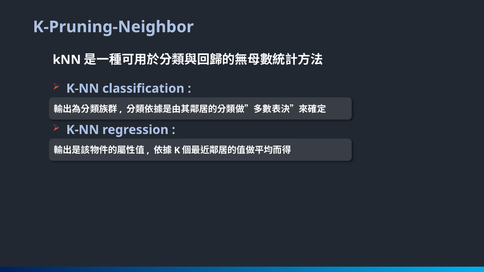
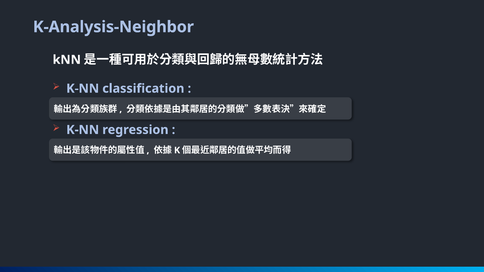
K-Pruning-Neighbor: K-Pruning-Neighbor -> K-Analysis-Neighbor (113, 27)
